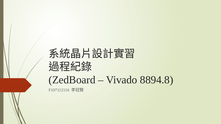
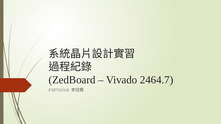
8894.8: 8894.8 -> 2464.7 (157, 80)
